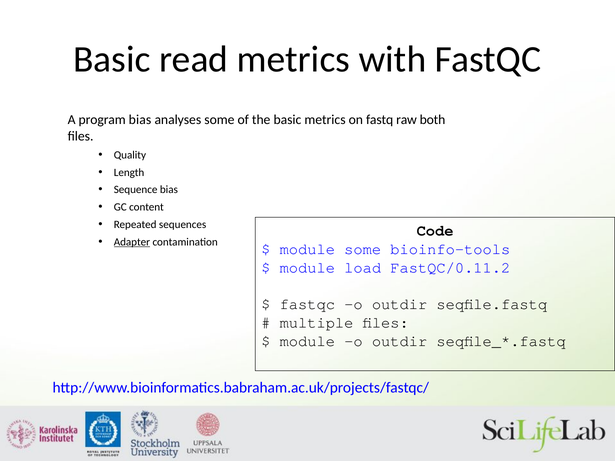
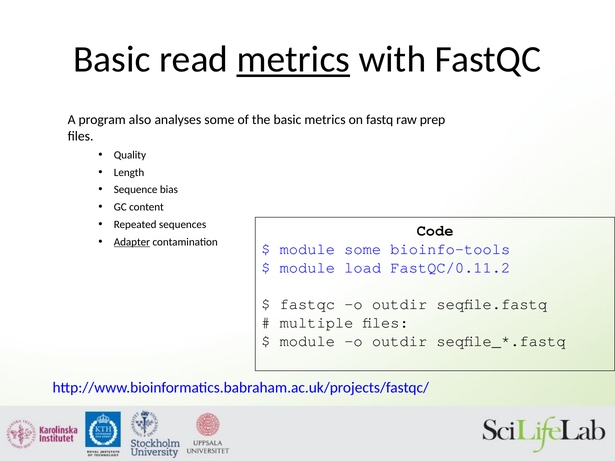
metrics underline: none -> present (293, 60)
program bias: bias -> also (140, 120)
both: both -> prep (432, 120)
